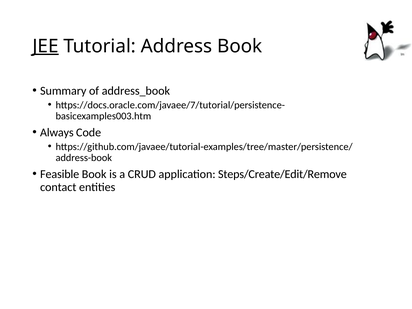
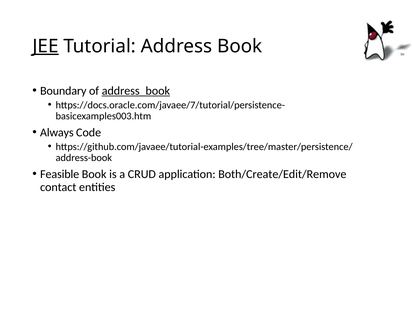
Summary: Summary -> Boundary (63, 91)
address_book underline: none -> present (136, 91)
Steps/Create/Edit/Remove: Steps/Create/Edit/Remove -> Both/Create/Edit/Remove (282, 174)
